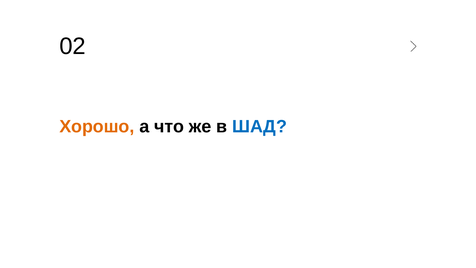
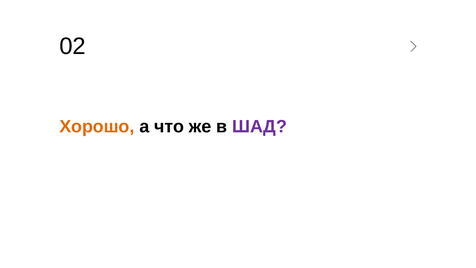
ШАД colour: blue -> purple (260, 127)
